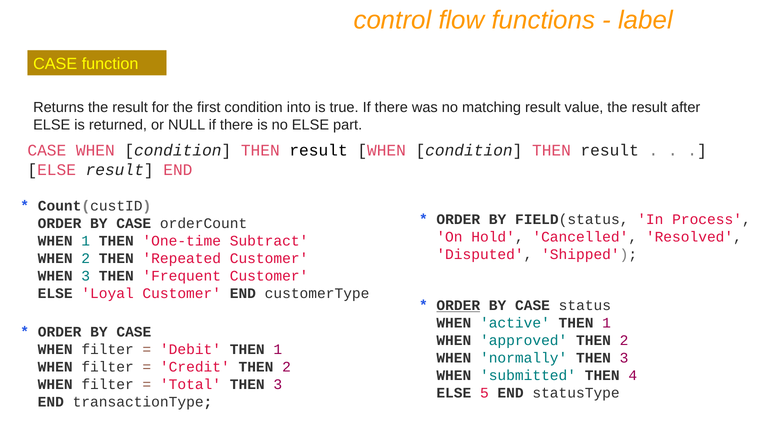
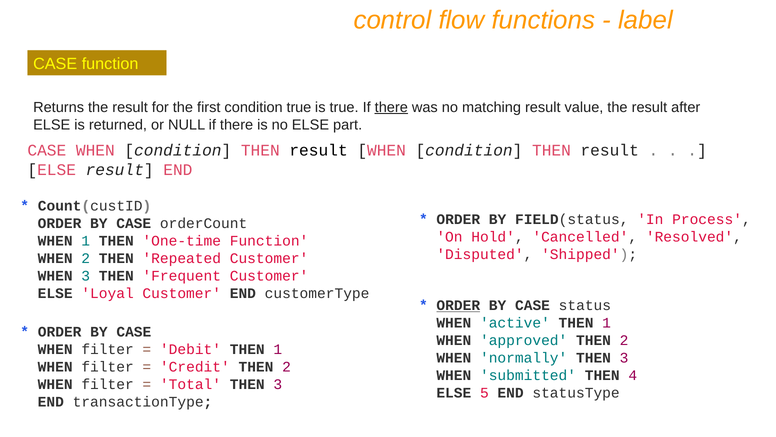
condition into: into -> true (299, 107)
there underline: none -> present (391, 107)
One-time Subtract: Subtract -> Function (269, 241)
